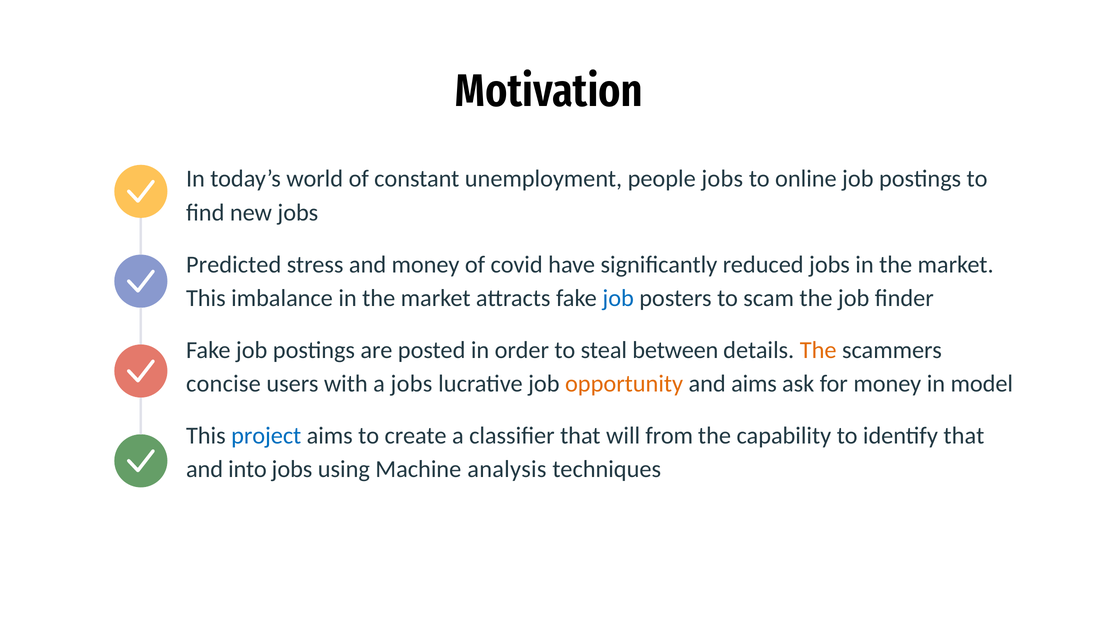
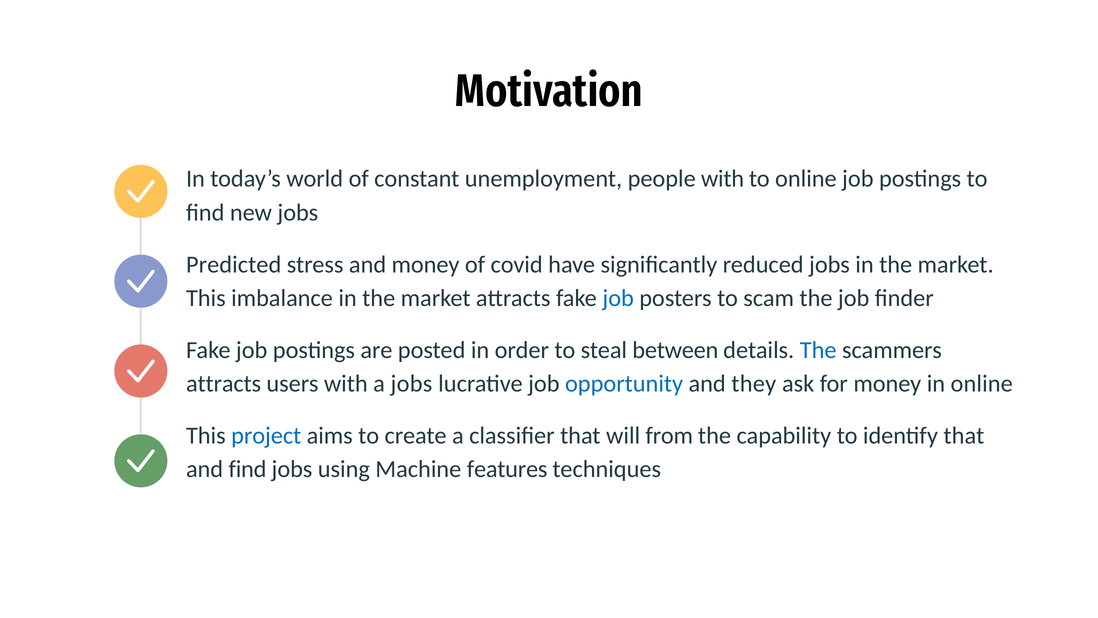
people jobs: jobs -> with (722, 179)
The colour: orange -> blue (818, 350)
concise: concise -> attracts (224, 384)
opportunity colour: orange -> blue (624, 384)
and aims: aims -> they (754, 384)
in model: model -> online (982, 384)
and into: into -> find (248, 469)
analysis: analysis -> features (507, 469)
